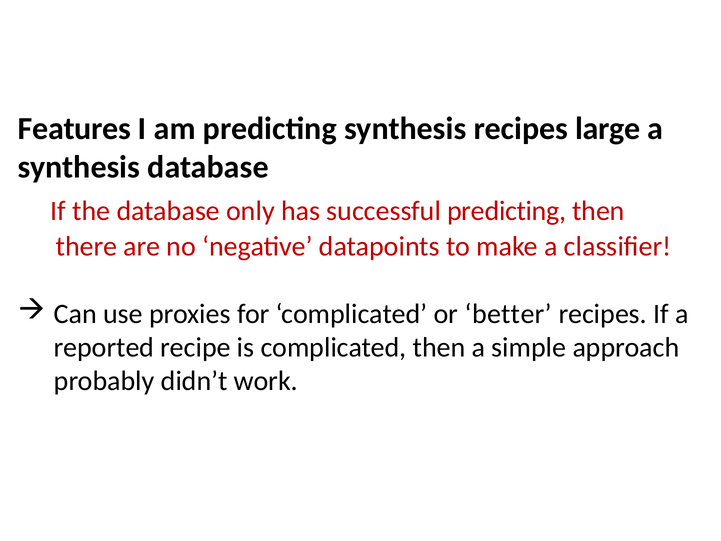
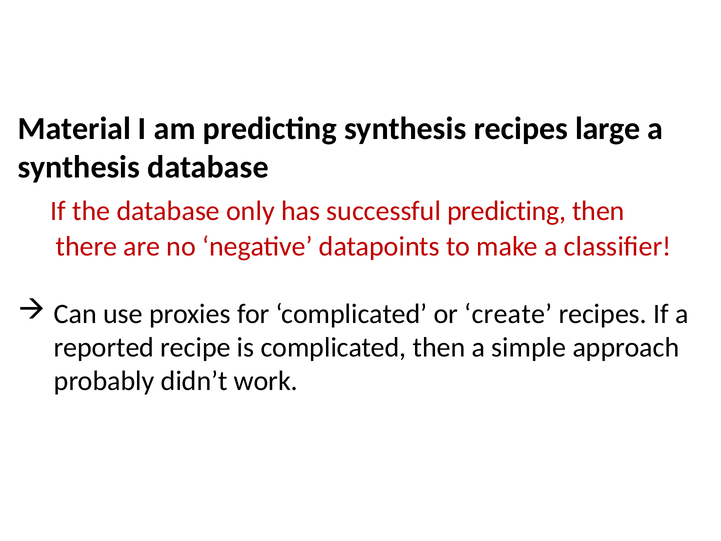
Features: Features -> Material (74, 129)
better: better -> create (508, 314)
